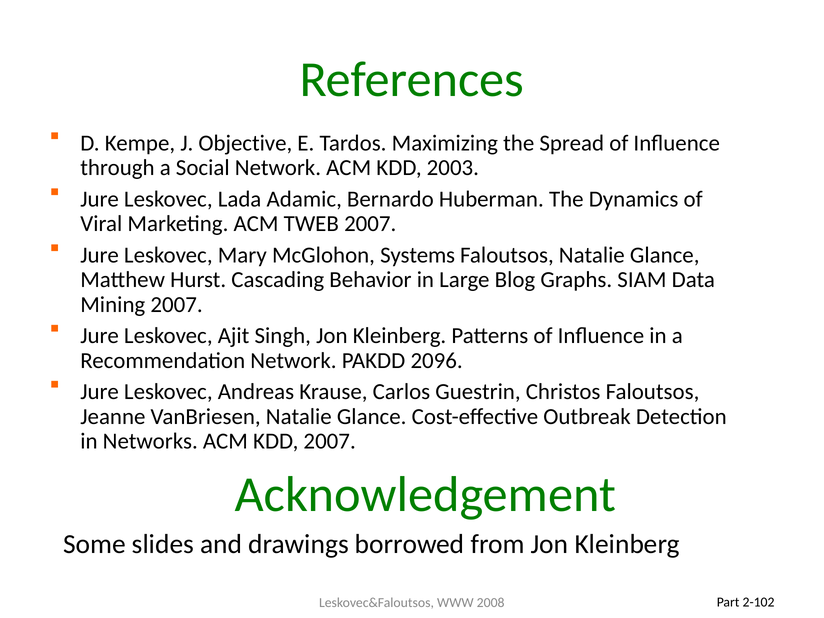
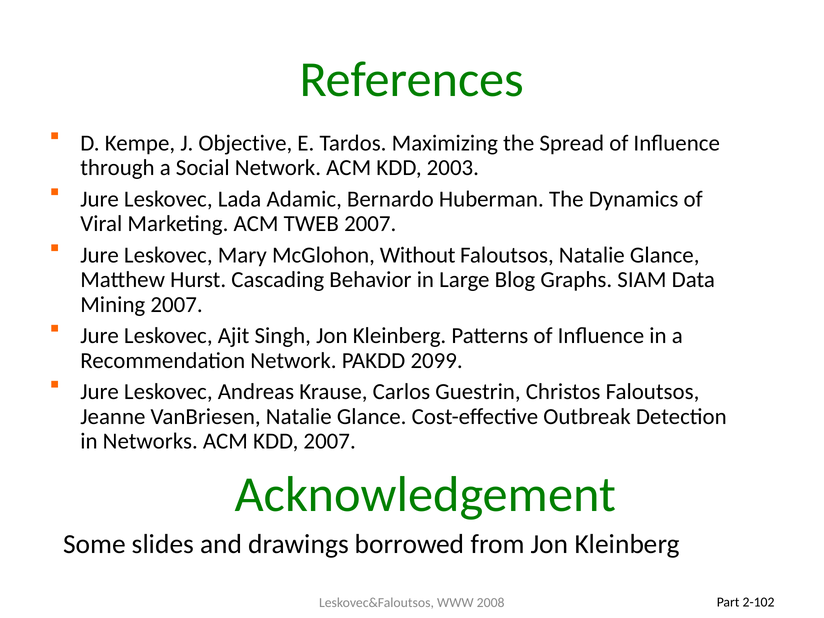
Systems: Systems -> Without (418, 255)
2096: 2096 -> 2099 (437, 361)
